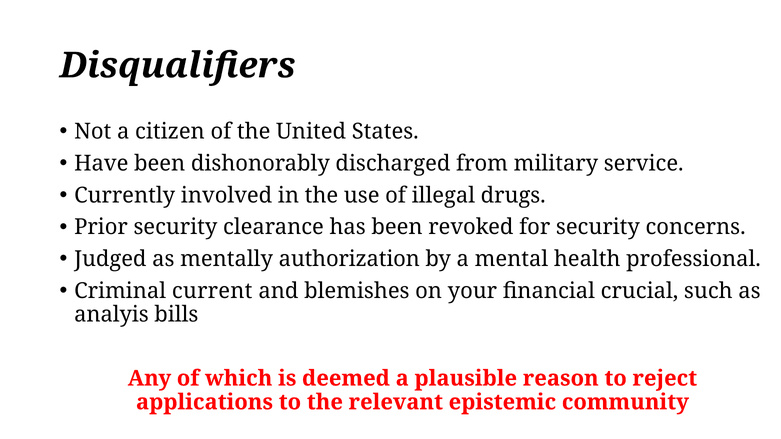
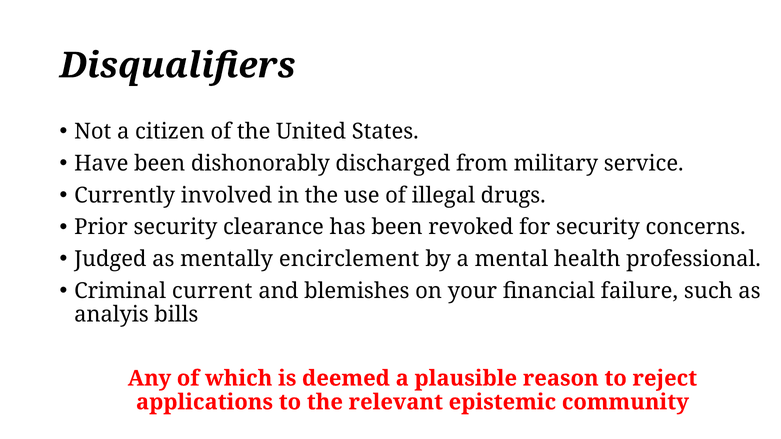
authorization: authorization -> encirclement (349, 259)
crucial: crucial -> failure (639, 291)
